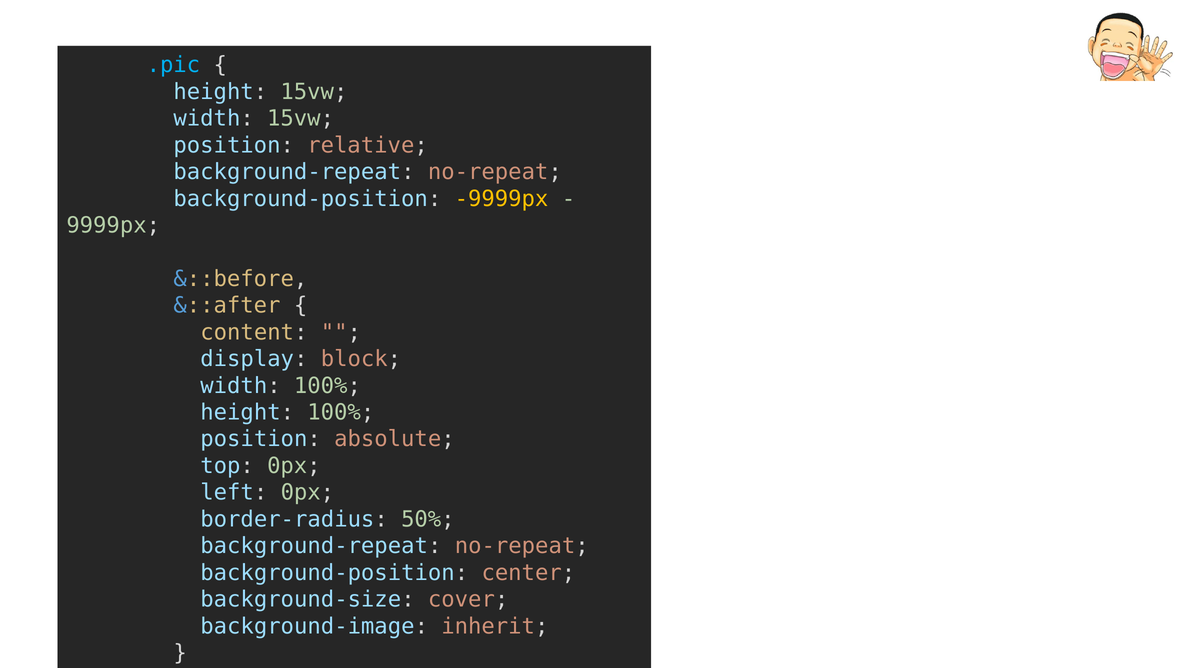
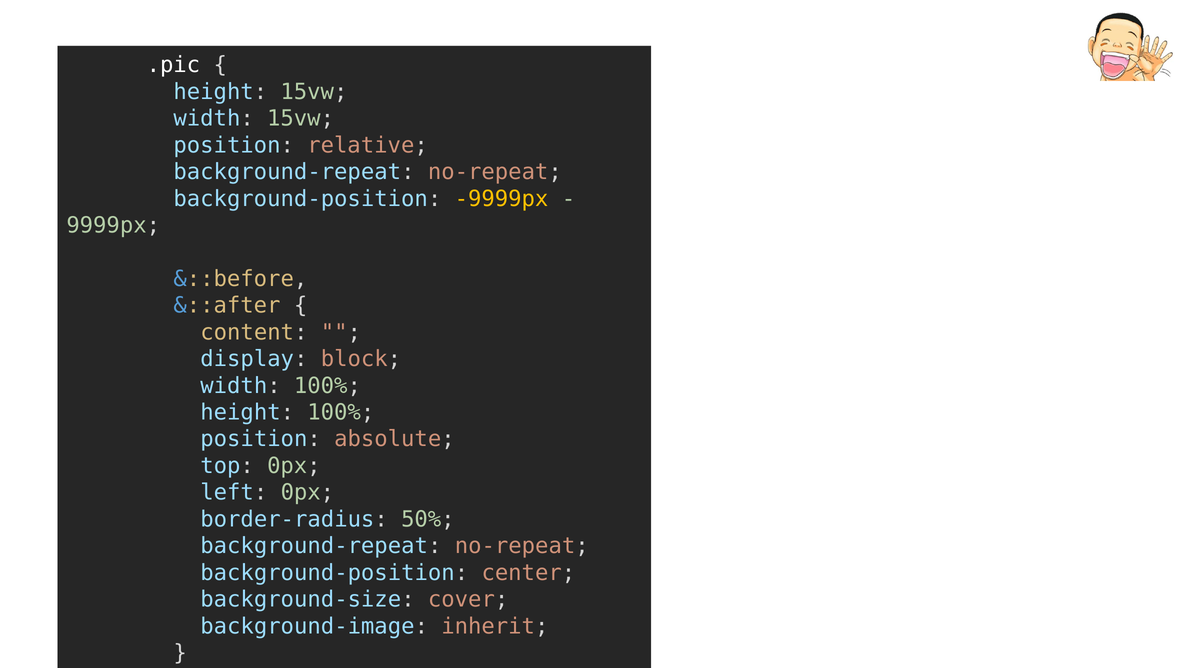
.pic colour: light blue -> white (173, 65)
